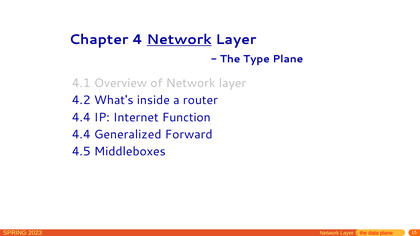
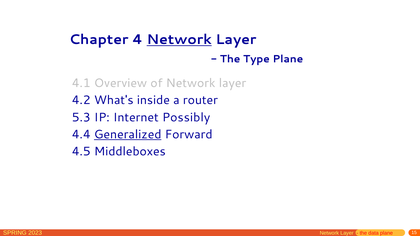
4.4: 4.4 -> 5.3 (81, 117)
Function: Function -> Possibly (186, 117)
Generalized underline: none -> present (128, 135)
